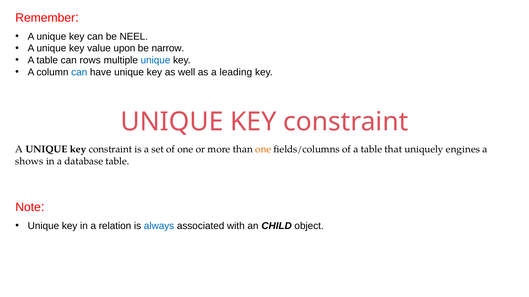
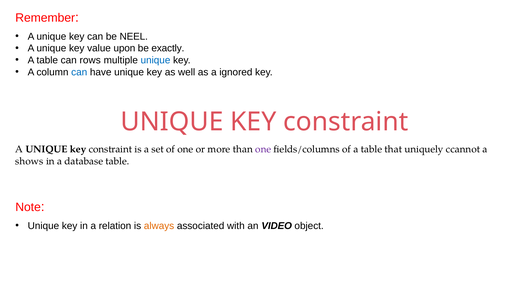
narrow: narrow -> exactly (168, 48)
leading: leading -> ignored (236, 72)
one colour: orange -> purple (263, 150)
engines: engines -> ccannot (463, 150)
always colour: blue -> orange (159, 226)
CHILD: CHILD -> VIDEO (277, 226)
